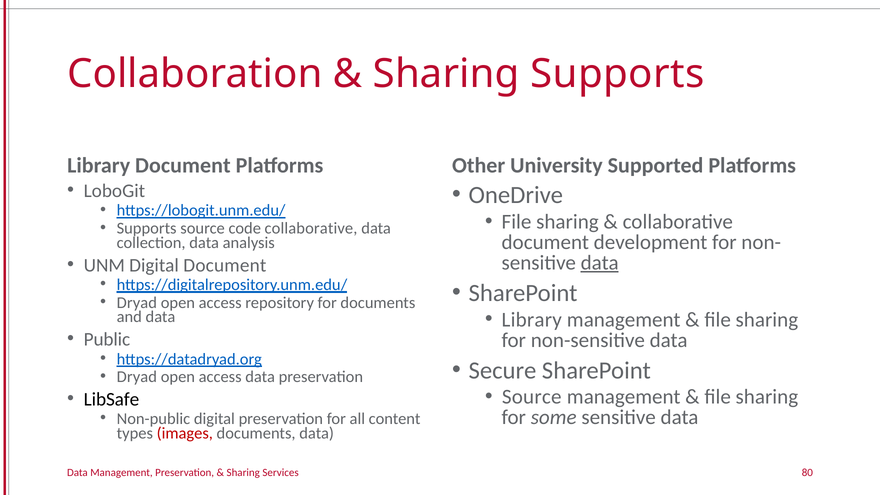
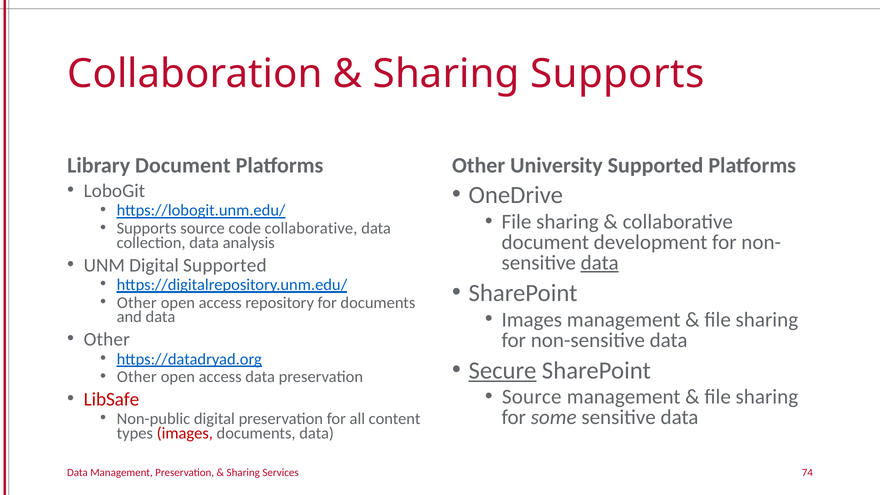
Digital Document: Document -> Supported (225, 265)
Dryad: Dryad -> Other (137, 303)
Library: Library -> Images (532, 320)
Public: Public -> Other (107, 340)
Secure underline: none -> present (503, 370)
Dryad: Dryad -> Other (137, 377)
LibSafe colour: black -> red (111, 400)
80: 80 -> 74 (807, 473)
